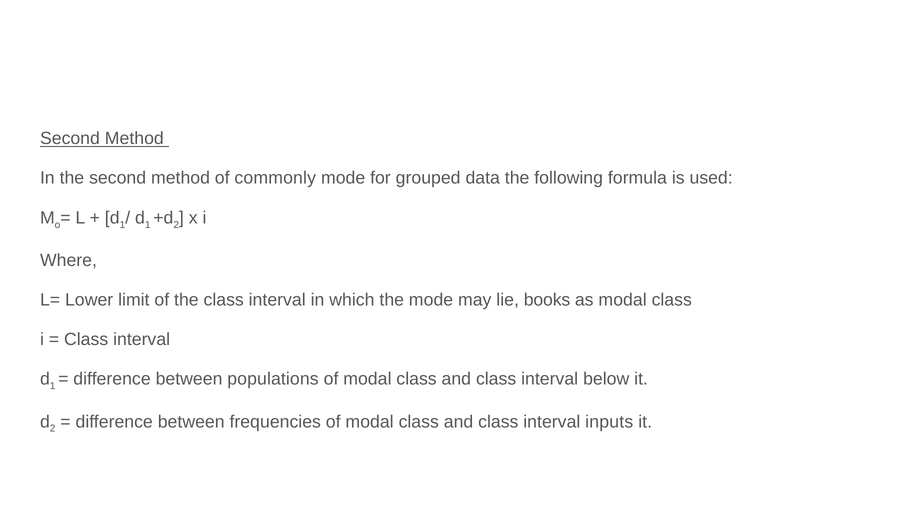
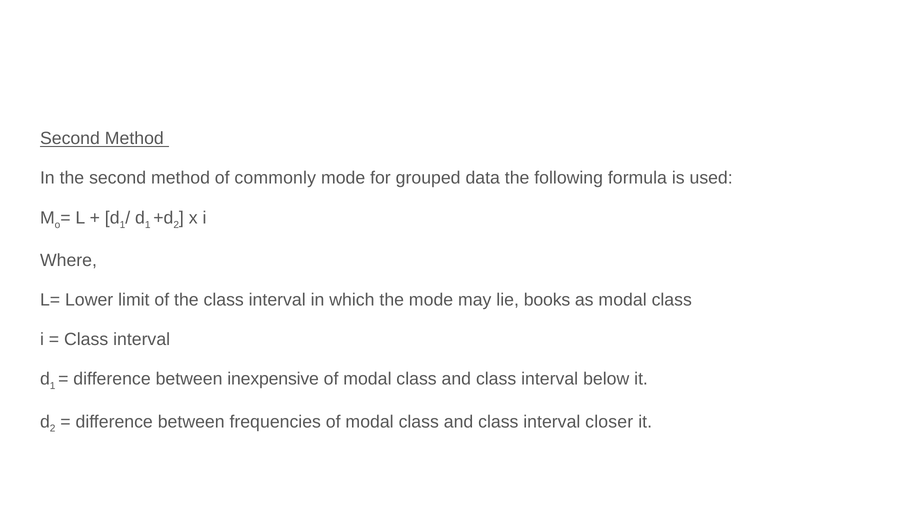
populations: populations -> inexpensive (273, 379)
inputs: inputs -> closer (609, 422)
